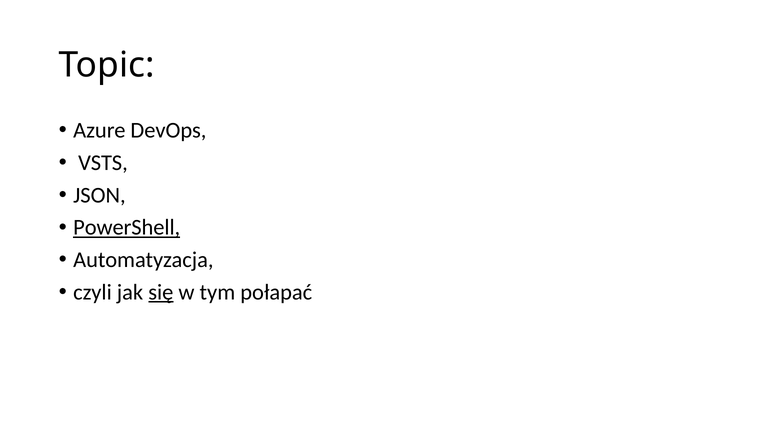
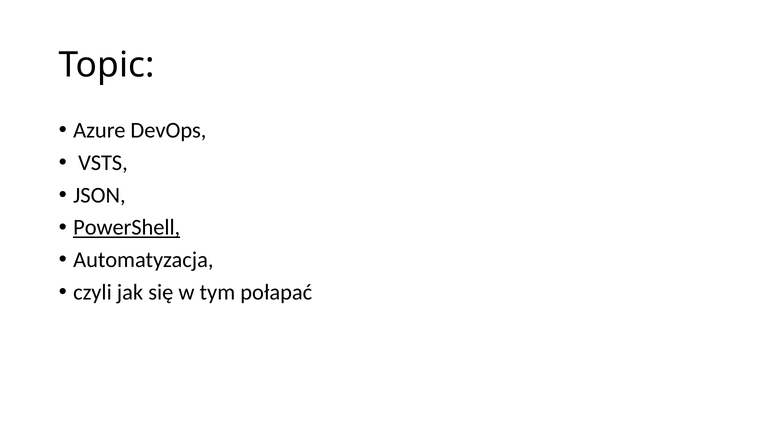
się underline: present -> none (161, 292)
